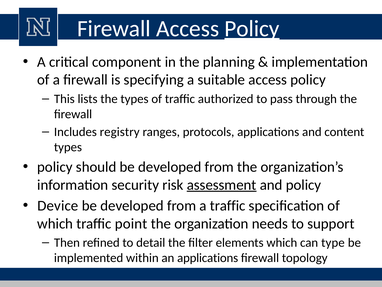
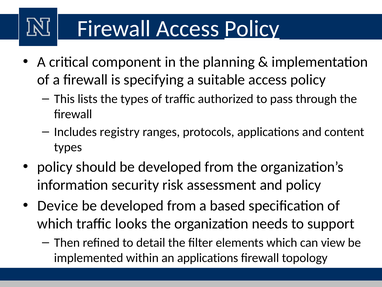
assessment underline: present -> none (222, 185)
a traffic: traffic -> based (228, 205)
point: point -> looks (131, 223)
type: type -> view (333, 242)
